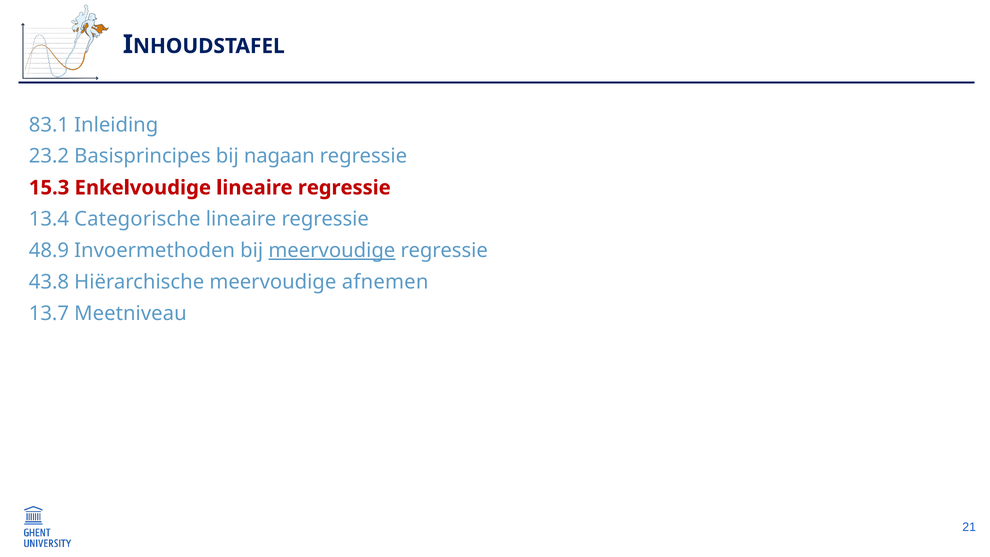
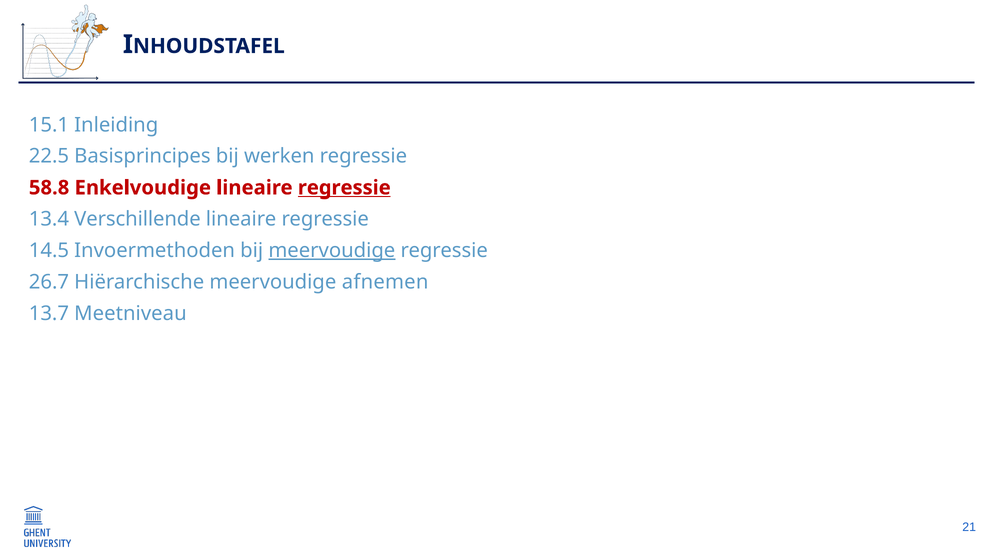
83.1: 83.1 -> 15.1 (49, 125)
23.2: 23.2 -> 22.5 (49, 156)
nagaan: nagaan -> werken (279, 156)
15.3: 15.3 -> 58.8 (49, 188)
regressie underline: none -> present (344, 188)
Categorische: Categorische -> Verschillende (137, 219)
48.9: 48.9 -> 14.5 (49, 251)
43.8: 43.8 -> 26.7 (49, 282)
